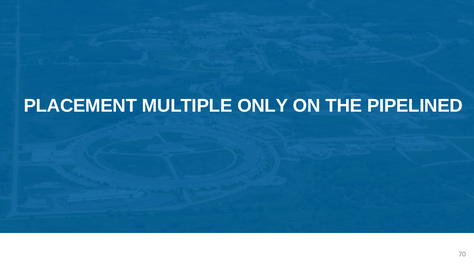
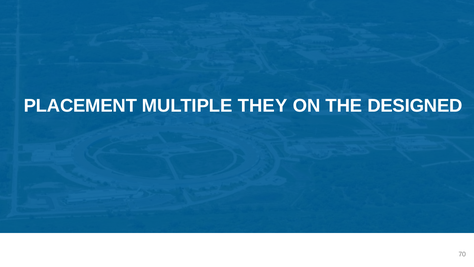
ONLY: ONLY -> THEY (263, 105)
PIPELINED: PIPELINED -> DESIGNED (415, 105)
